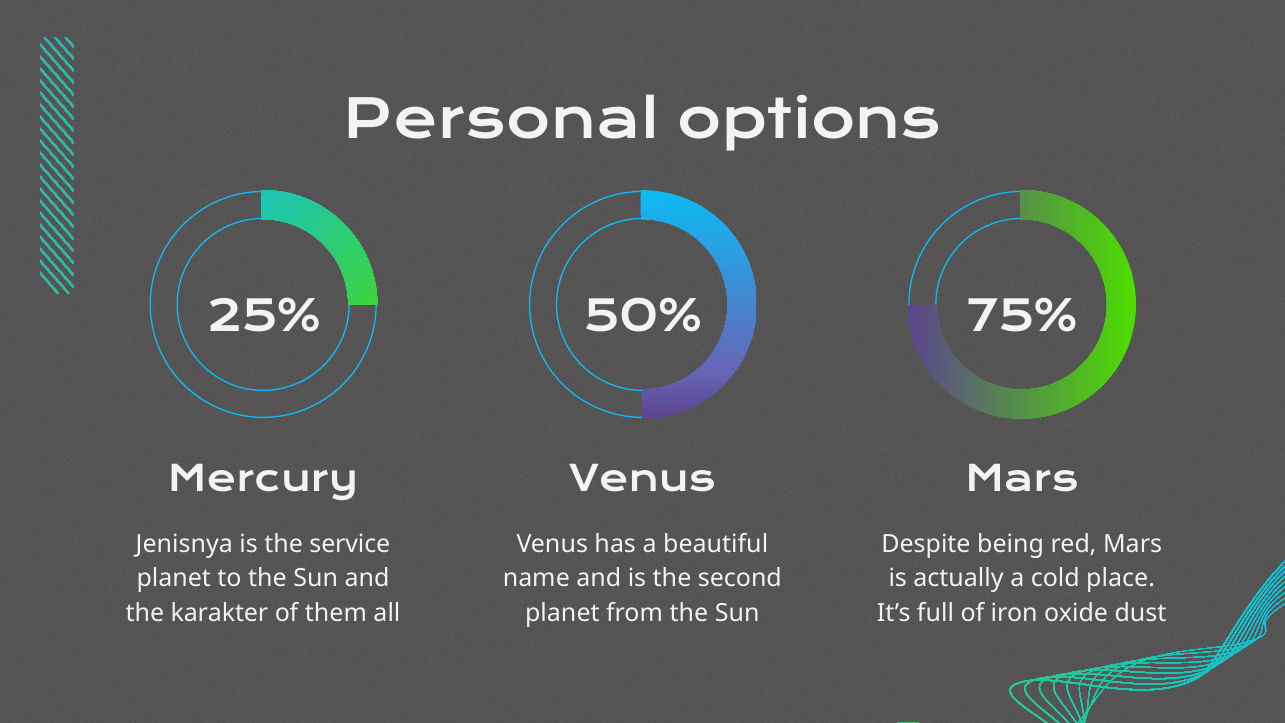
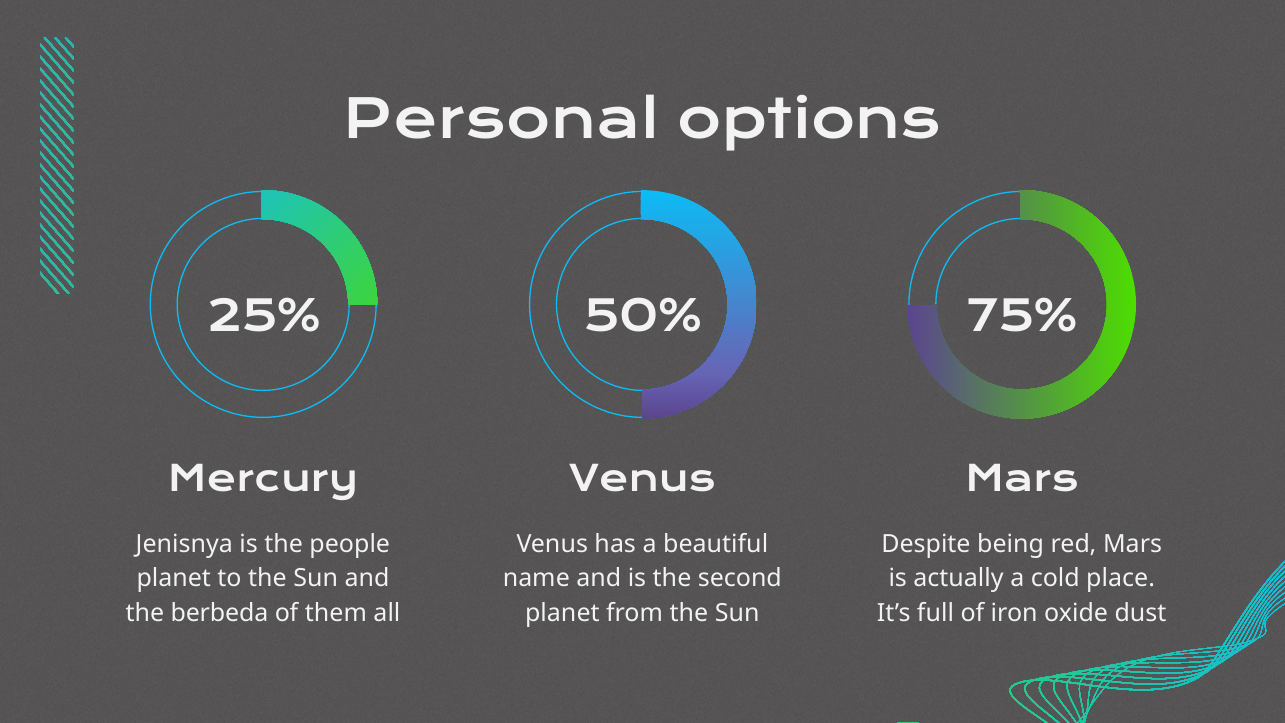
service: service -> people (350, 544)
karakter: karakter -> berbeda (219, 613)
